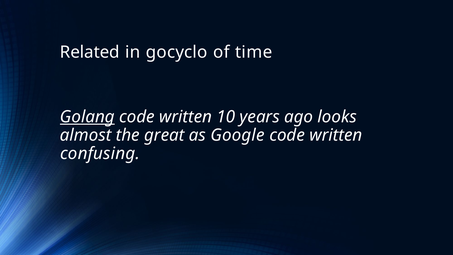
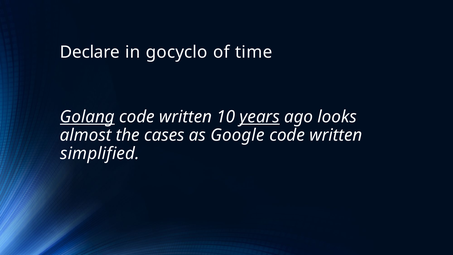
Related: Related -> Declare (90, 52)
years underline: none -> present (260, 117)
great: great -> cases (164, 135)
confusing: confusing -> simplified (100, 154)
